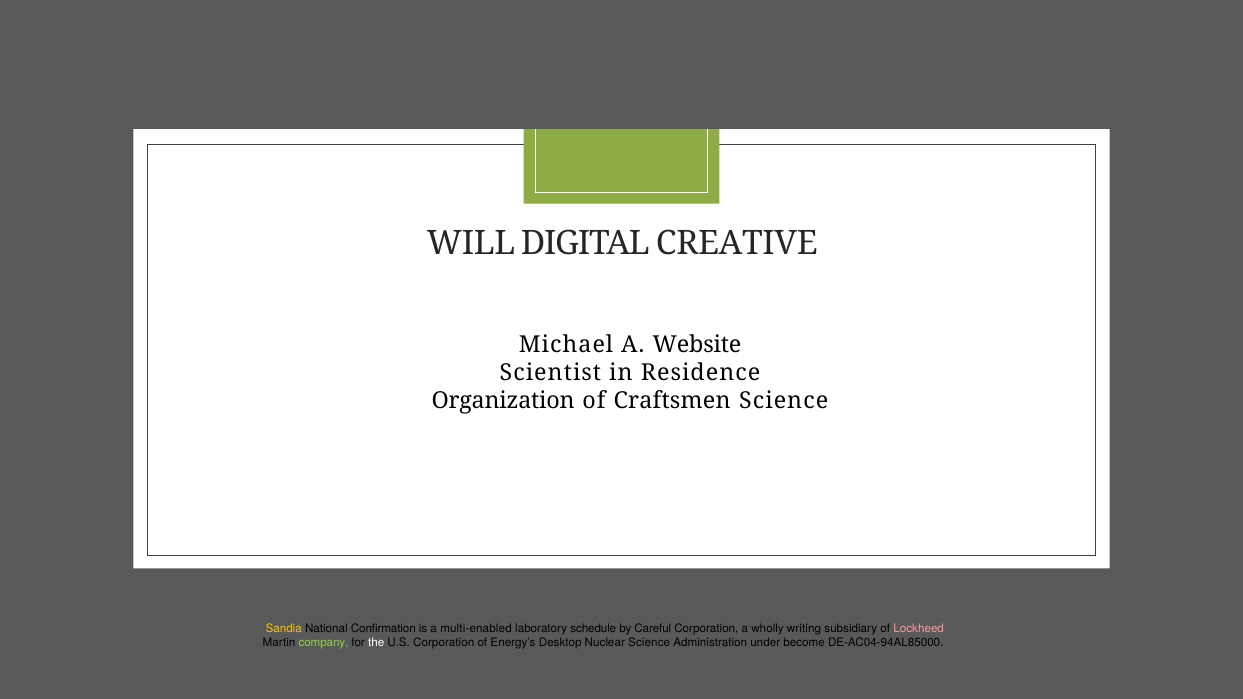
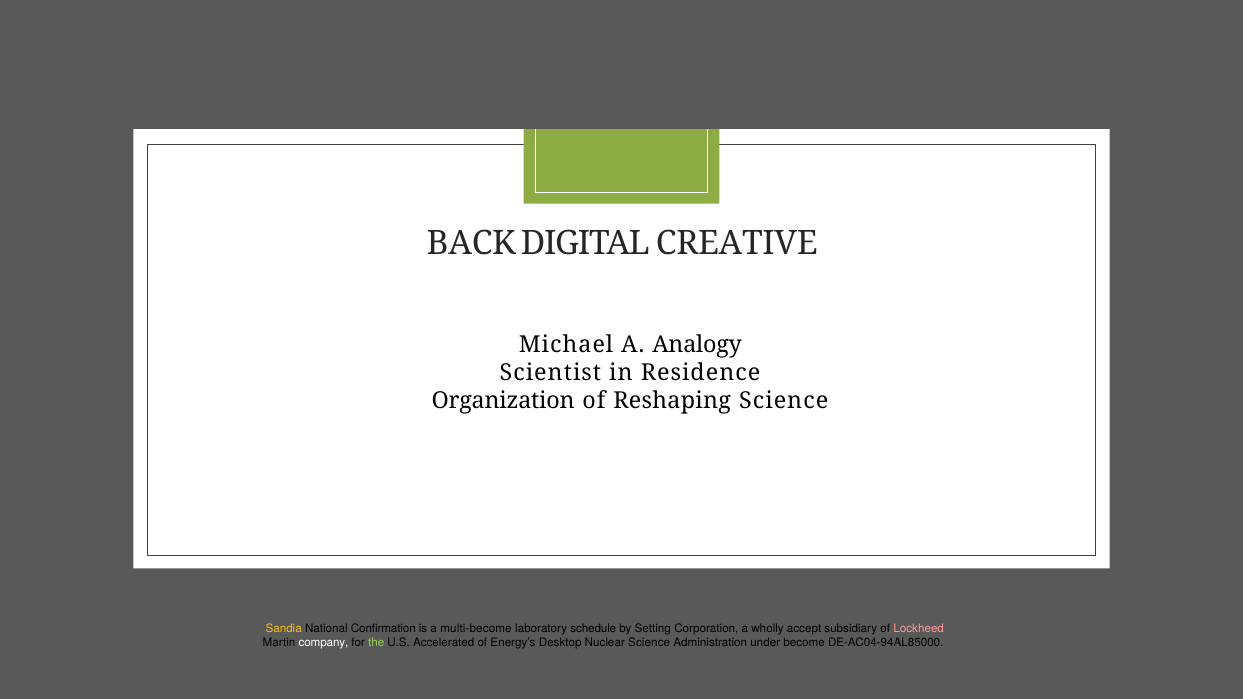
WILL: WILL -> BACK (471, 243)
Website: Website -> Analogy (697, 345)
Craftsmen: Craftsmen -> Reshaping (672, 401)
multi-enabled: multi-enabled -> multi-become (476, 629)
Careful: Careful -> Setting (653, 629)
writing: writing -> accept (804, 629)
company colour: light green -> white (323, 643)
the colour: white -> light green (376, 643)
U.S Corporation: Corporation -> Accelerated (444, 643)
